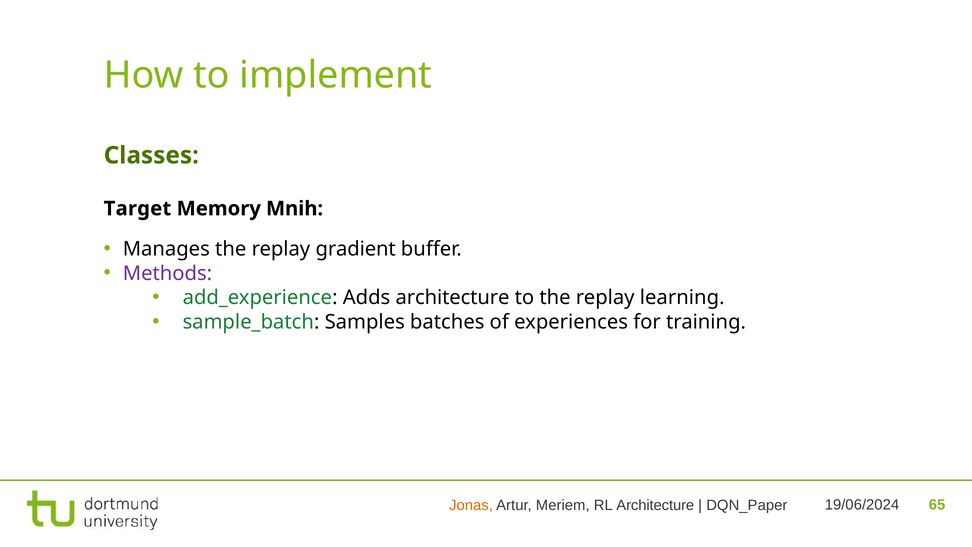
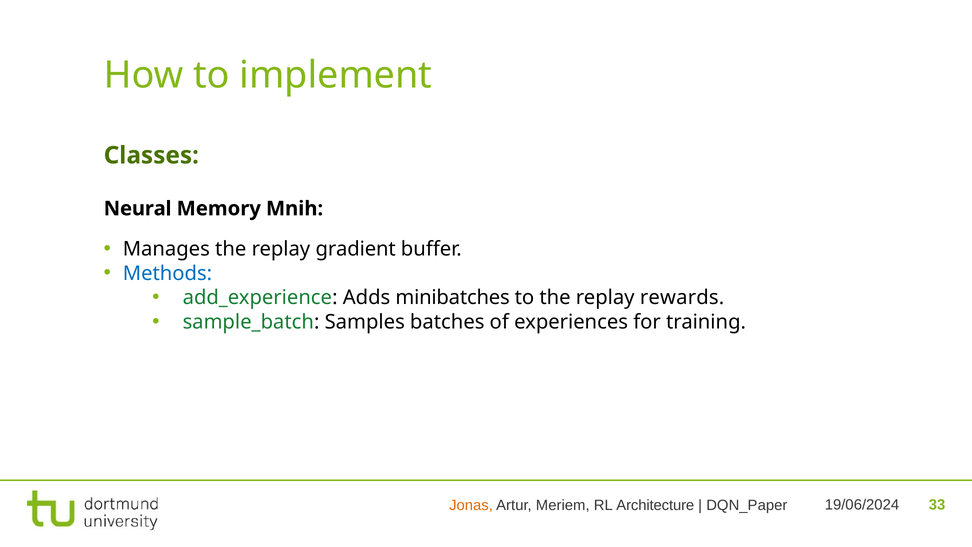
Target: Target -> Neural (138, 208)
Methods colour: purple -> blue (167, 273)
Adds architecture: architecture -> minibatches (453, 298)
learning: learning -> rewards (682, 298)
65: 65 -> 33 (937, 505)
